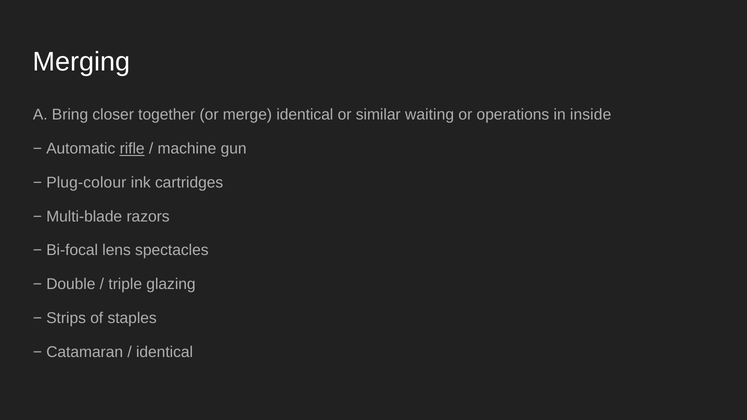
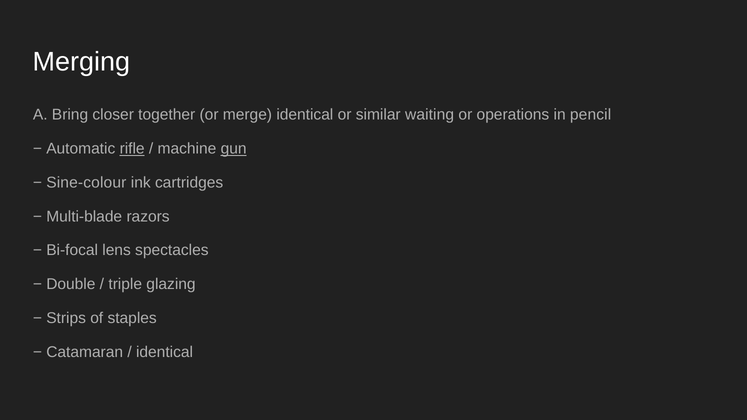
inside: inside -> pencil (591, 115)
gun underline: none -> present (234, 149)
Plug-colour: Plug-colour -> Sine-colour (86, 183)
